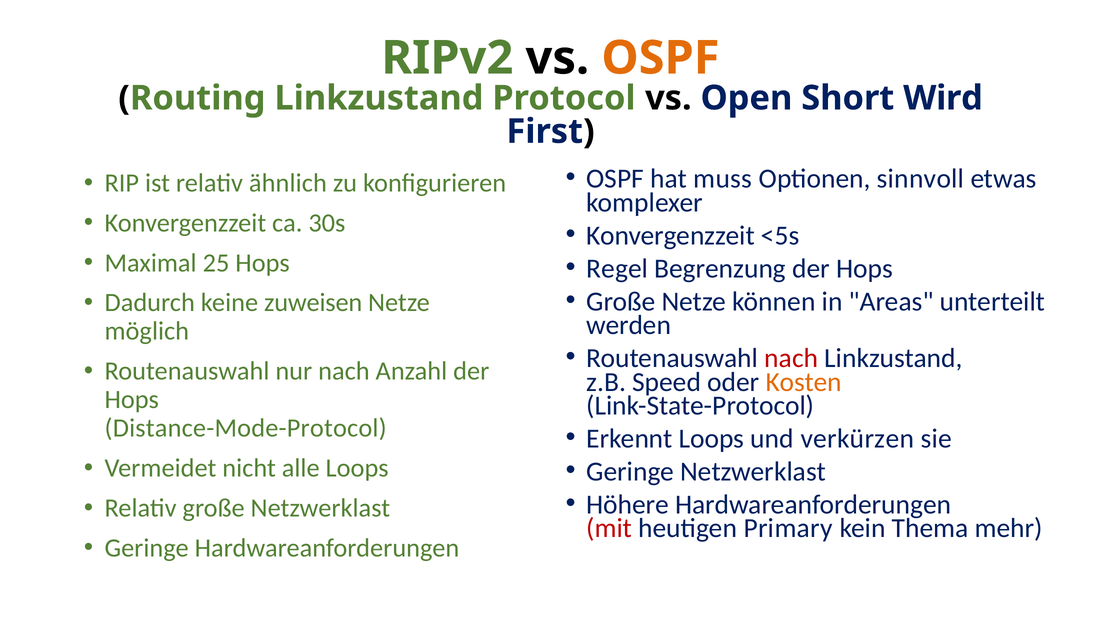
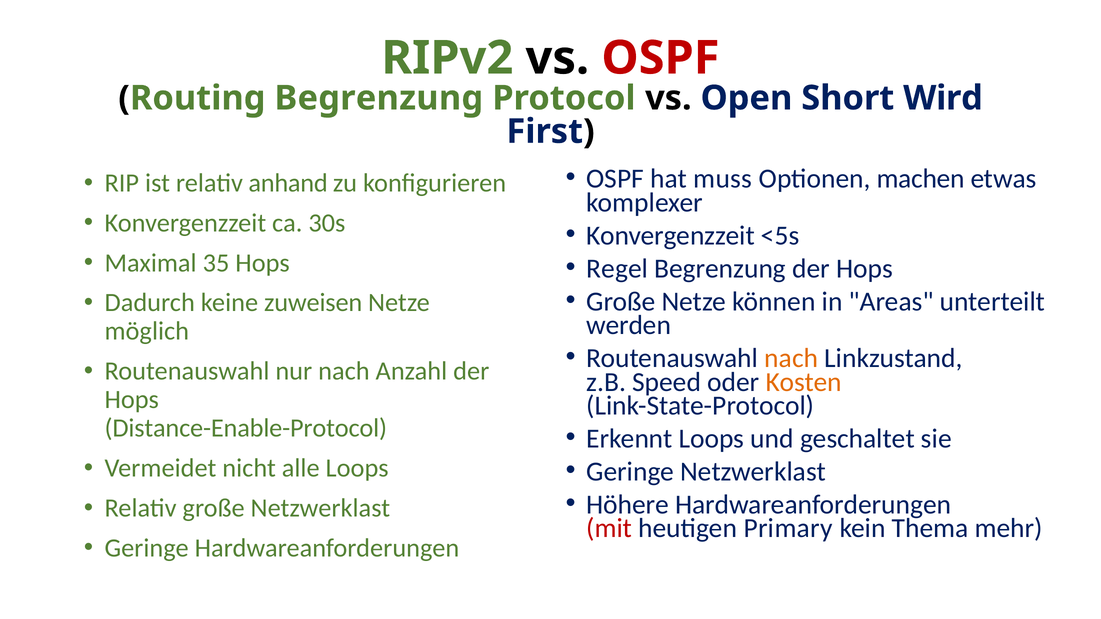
OSPF colour: orange -> red (661, 58)
Routing Linkzustand: Linkzustand -> Begrenzung (379, 98)
sinnvoll: sinnvoll -> machen (921, 179)
ähnlich: ähnlich -> anhand (288, 183)
25: 25 -> 35 (216, 263)
nach colour: red -> orange (791, 358)
Distance-Mode-Protocol: Distance-Mode-Protocol -> Distance-Enable-Protocol (246, 428)
verkürzen: verkürzen -> geschaltet (857, 439)
